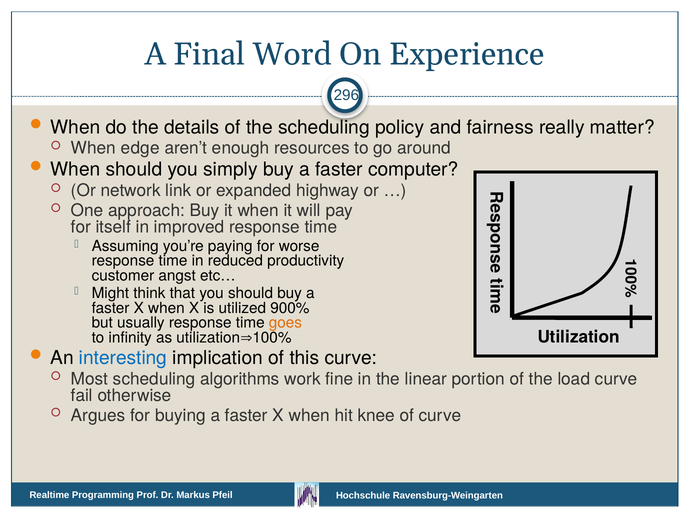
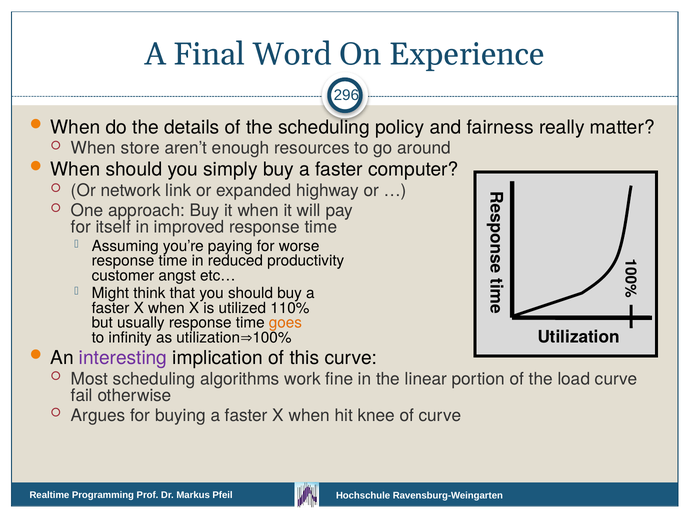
edge: edge -> store (140, 148)
900%: 900% -> 110% (290, 308)
interesting colour: blue -> purple (123, 357)
